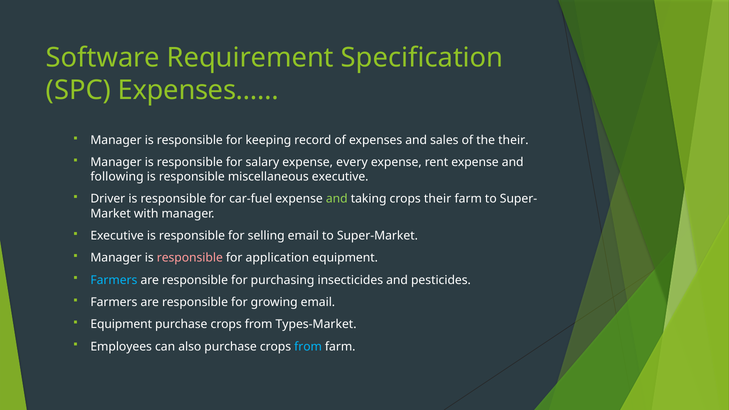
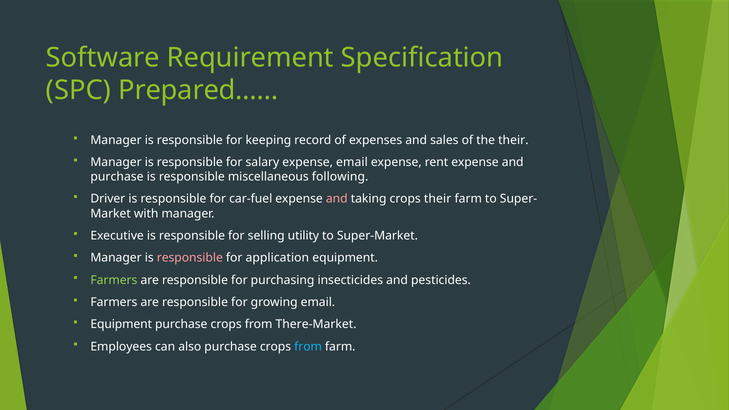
Expenses……: Expenses…… -> Prepared…… (198, 90)
expense every: every -> email (352, 162)
following: following -> purchase (117, 177)
miscellaneous executive: executive -> following (340, 177)
and colour: light green -> pink (337, 199)
selling email: email -> utility (303, 236)
Farmers colour: light blue -> light green (114, 280)
Types-Market: Types-Market -> There-Market (316, 324)
